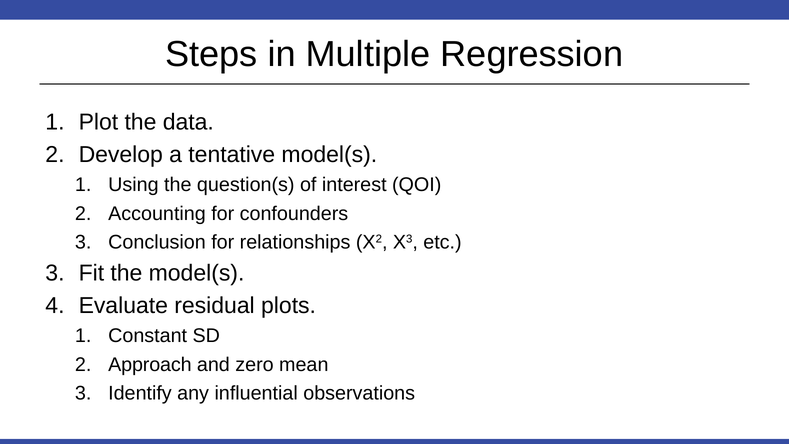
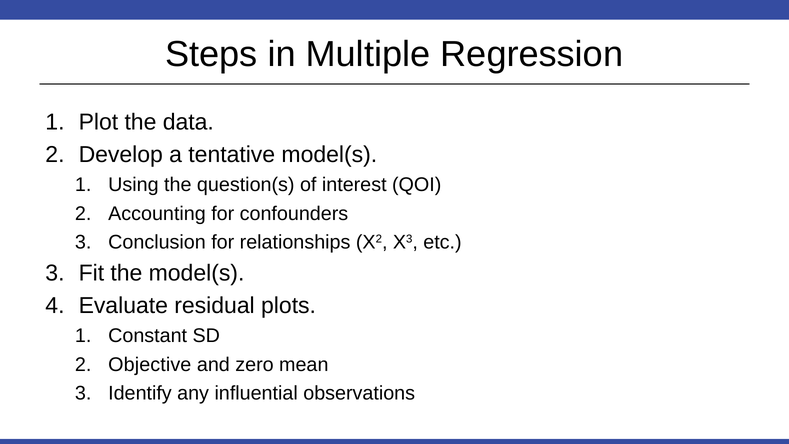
Approach: Approach -> Objective (150, 364)
